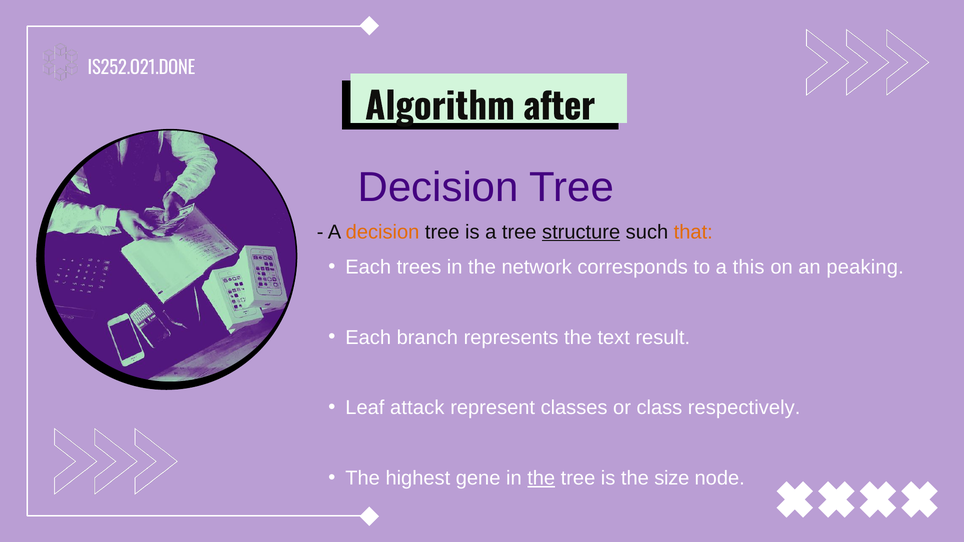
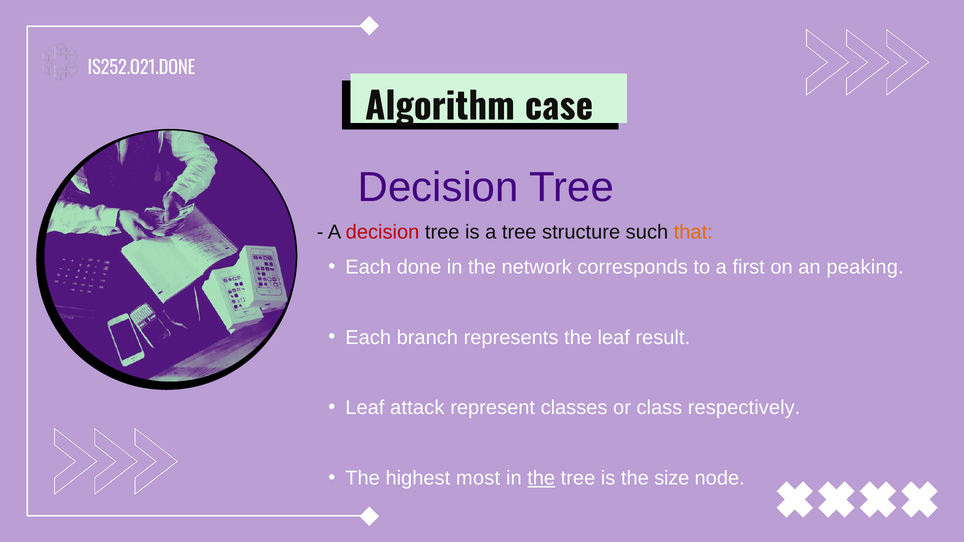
after: after -> case (559, 107)
decision colour: orange -> red (383, 232)
structure underline: present -> none (581, 232)
trees: trees -> done (419, 267)
this: this -> first (749, 267)
the text: text -> leaf (614, 338)
gene: gene -> most (478, 478)
